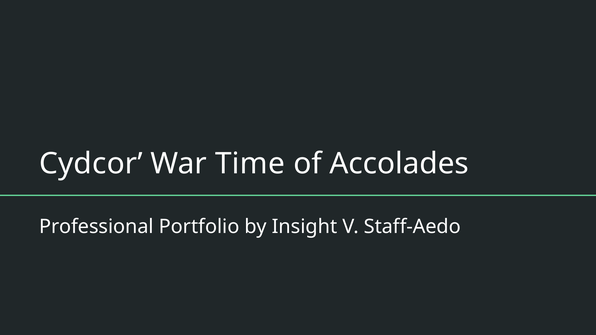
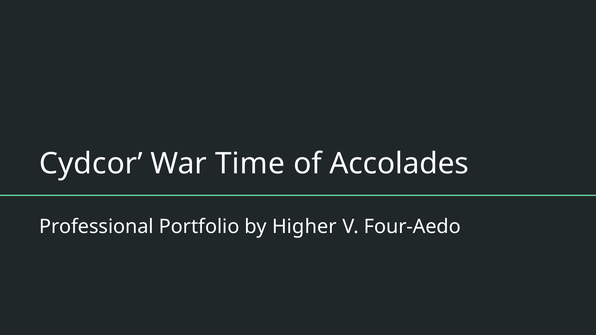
Insight: Insight -> Higher (304, 227)
Staff-Aedo: Staff-Aedo -> Four-Aedo (412, 227)
